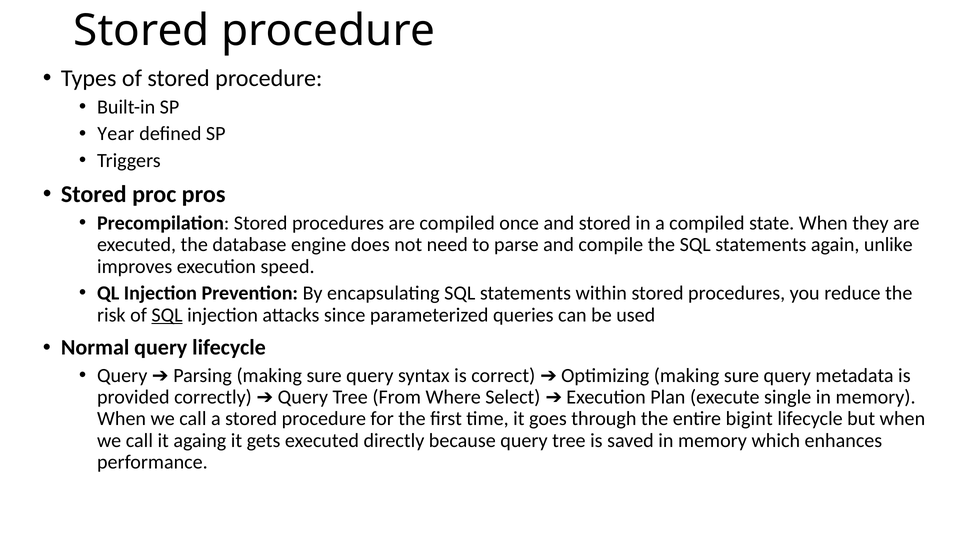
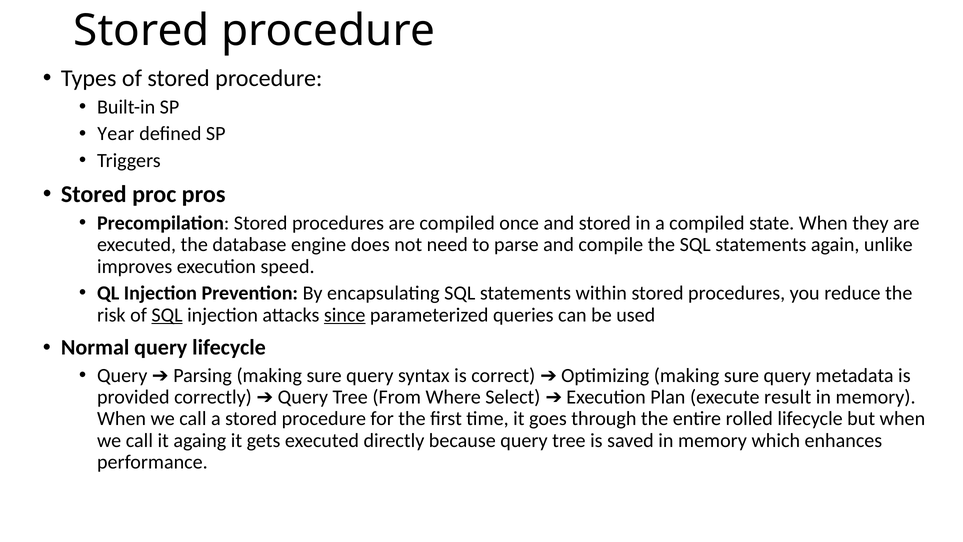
since underline: none -> present (345, 315)
single: single -> result (788, 397)
bigint: bigint -> rolled (749, 419)
